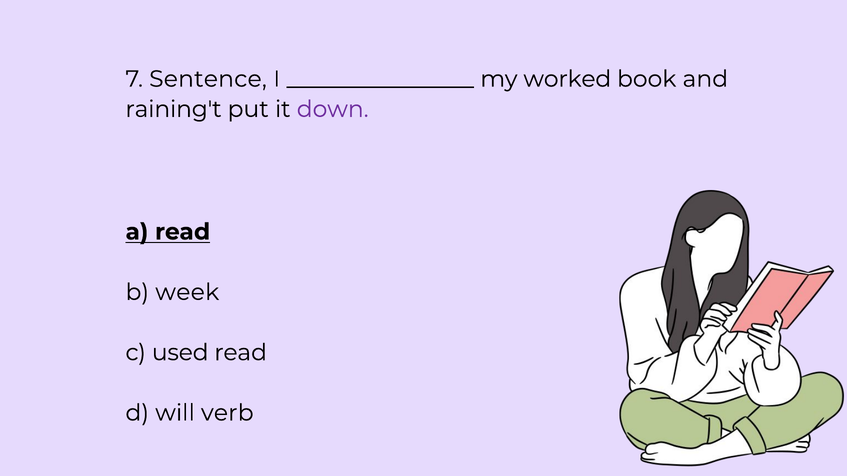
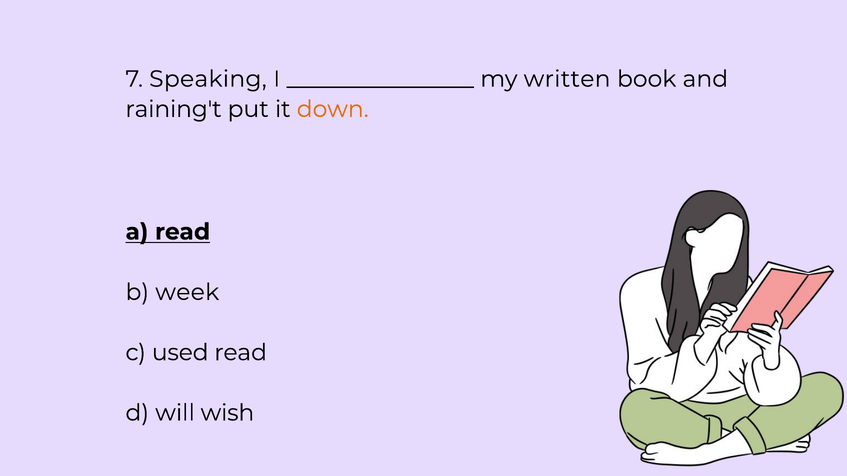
Sentence: Sentence -> Speaking (208, 79)
worked: worked -> written (567, 79)
down colour: purple -> orange (333, 109)
verb: verb -> wish (227, 413)
